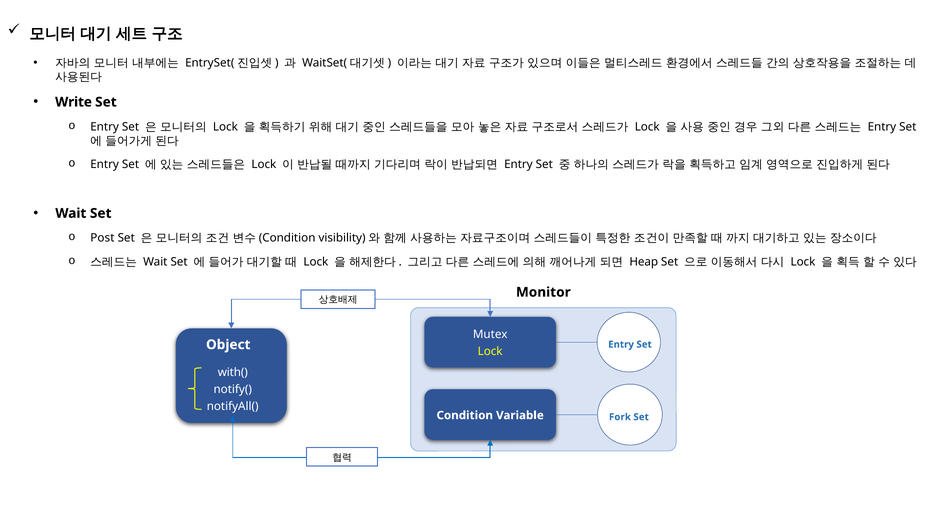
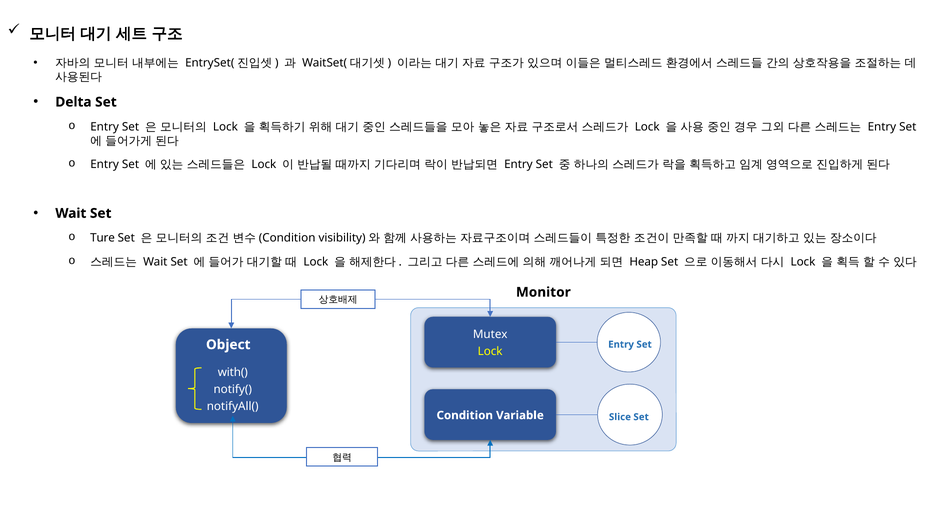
Write: Write -> Delta (73, 102)
Post: Post -> Ture (103, 238)
Fork: Fork -> Slice (620, 417)
